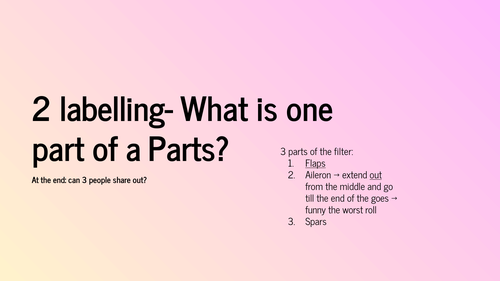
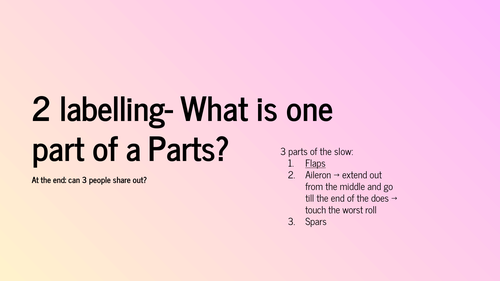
filter: filter -> slow (344, 152)
out underline: present -> none (376, 175)
goes: goes -> does (380, 199)
funny: funny -> touch (316, 211)
